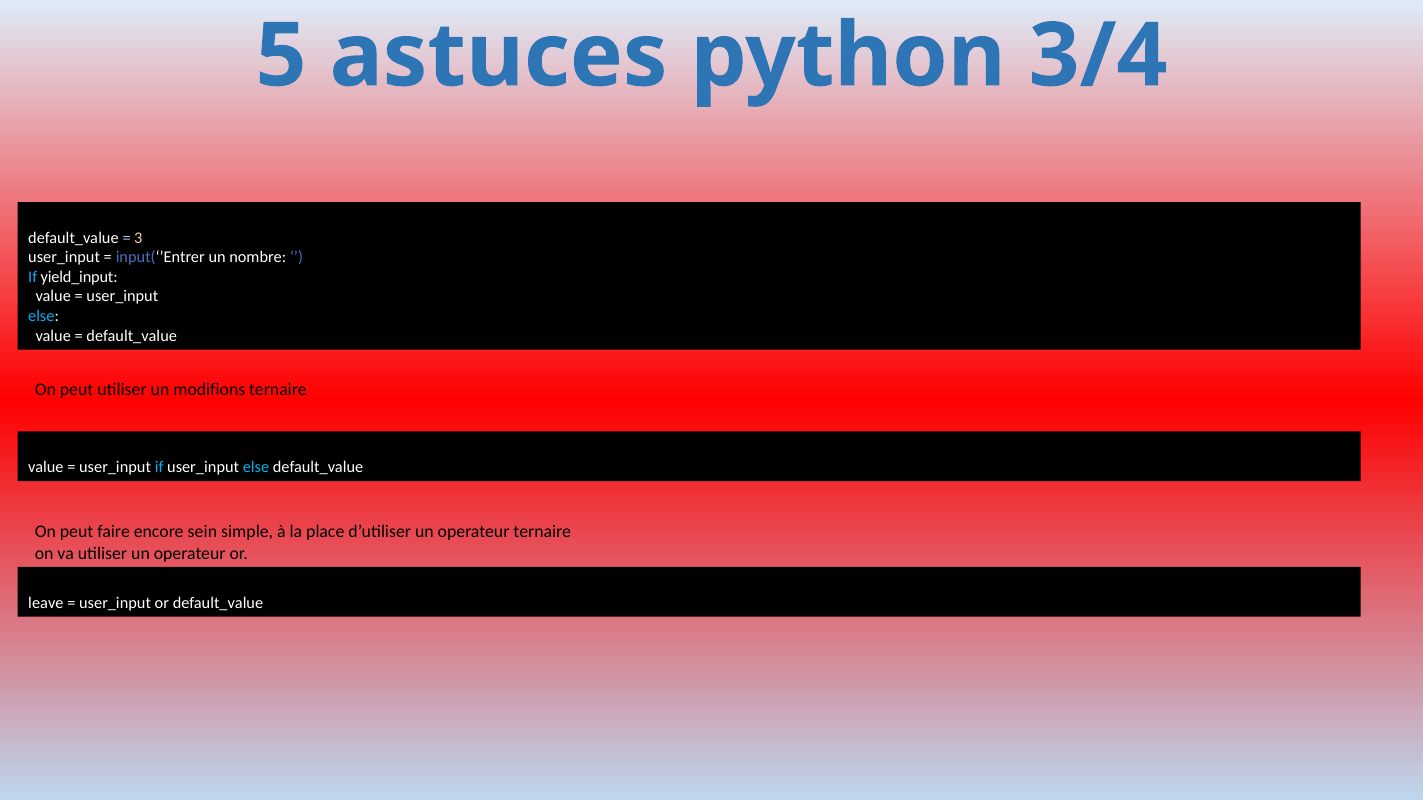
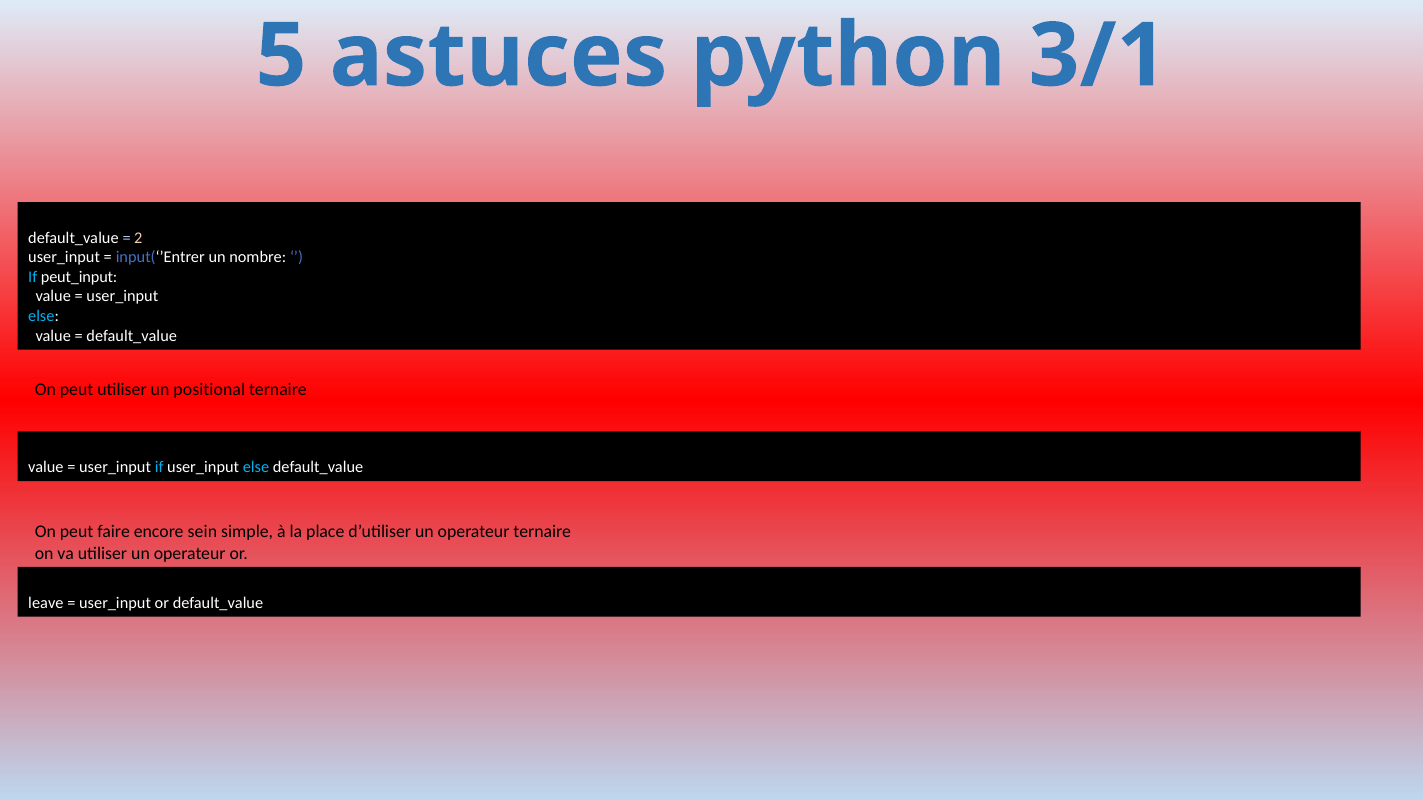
3/4: 3/4 -> 3/1 (1098, 56)
3: 3 -> 2 (138, 238)
yield_input: yield_input -> peut_input (79, 277)
modifions: modifions -> positional (209, 389)
